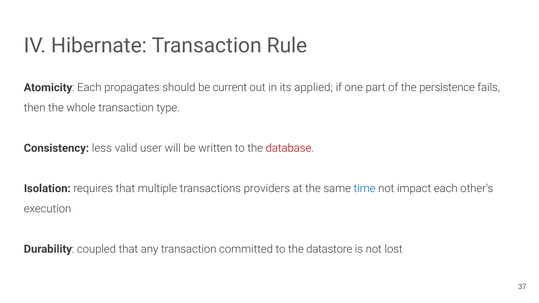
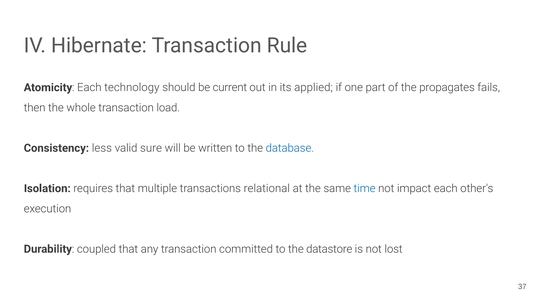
propagates: propagates -> technology (132, 88)
persistence: persistence -> propagates (447, 88)
type: type -> load (168, 108)
user: user -> sure (151, 148)
database colour: red -> blue (290, 148)
providers: providers -> relational (267, 189)
